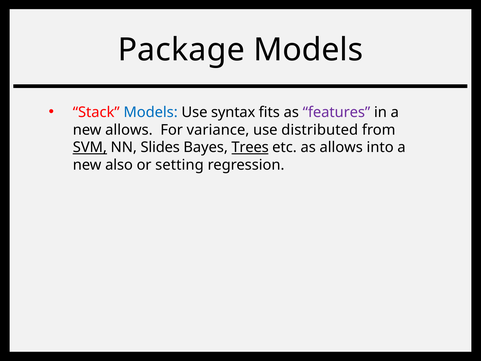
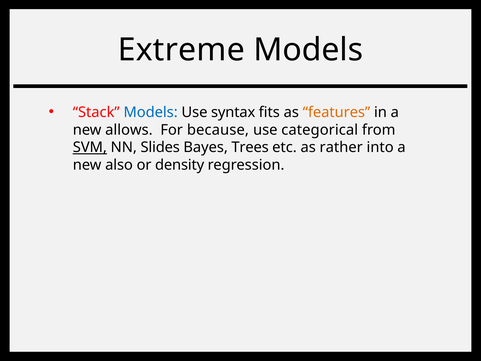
Package: Package -> Extreme (181, 50)
features colour: purple -> orange (336, 112)
variance: variance -> because (218, 130)
distributed: distributed -> categorical (320, 130)
Trees underline: present -> none (250, 147)
as allows: allows -> rather (341, 147)
setting: setting -> density (180, 165)
